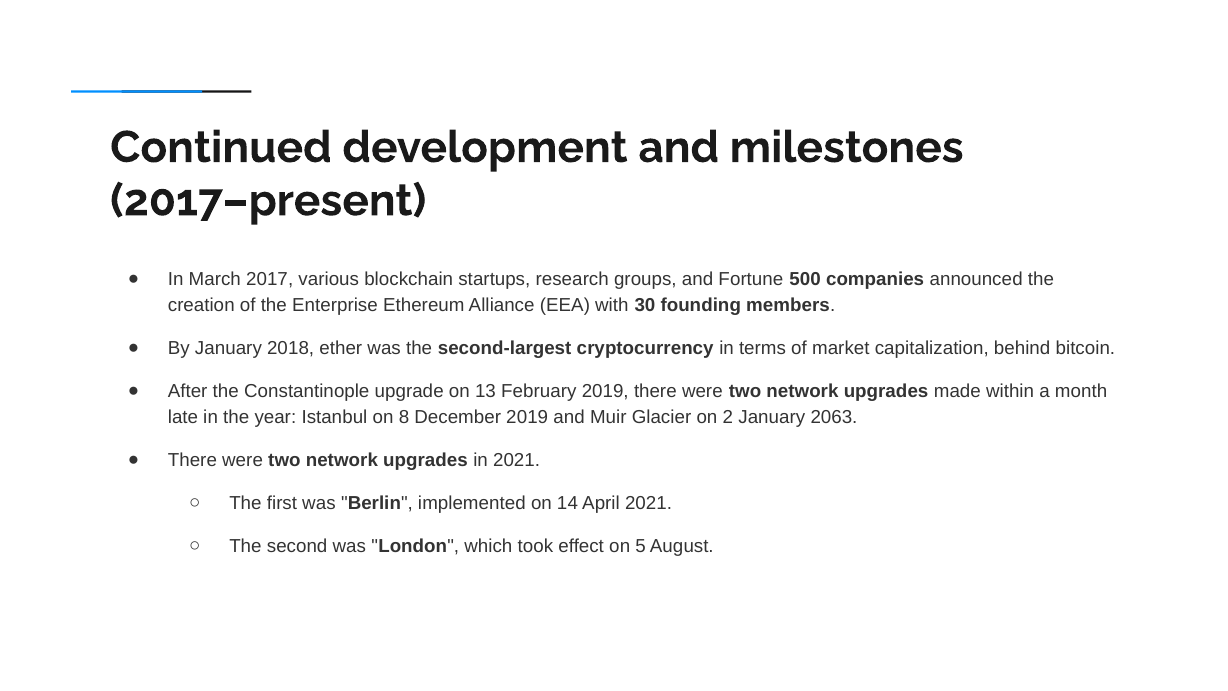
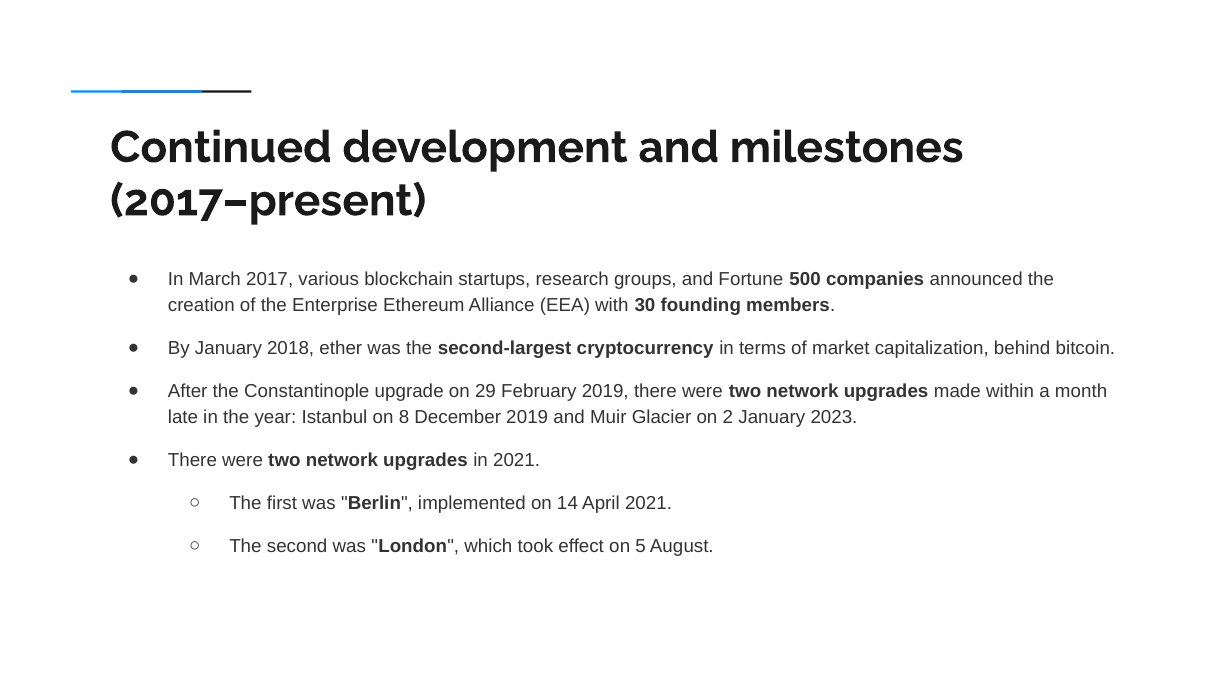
13: 13 -> 29 (485, 391)
2063: 2063 -> 2023 (834, 417)
